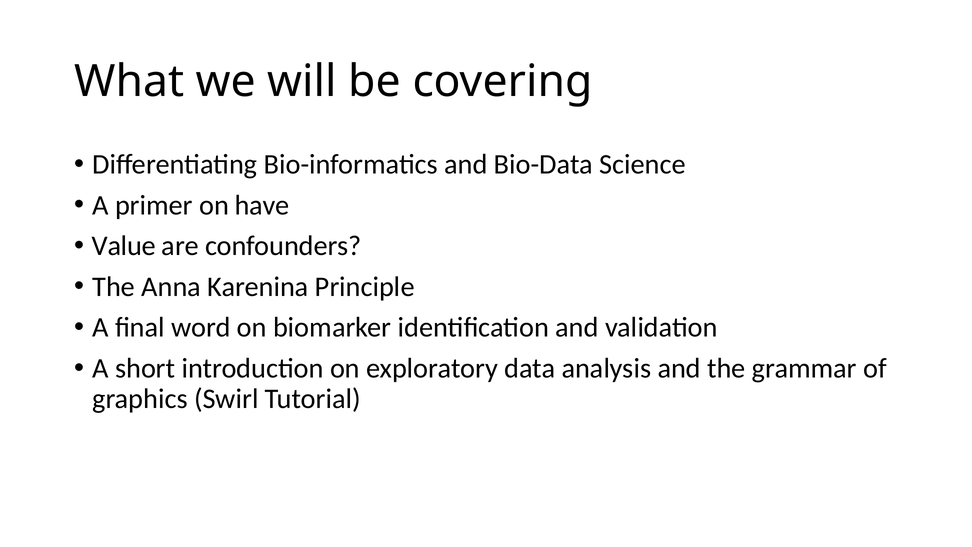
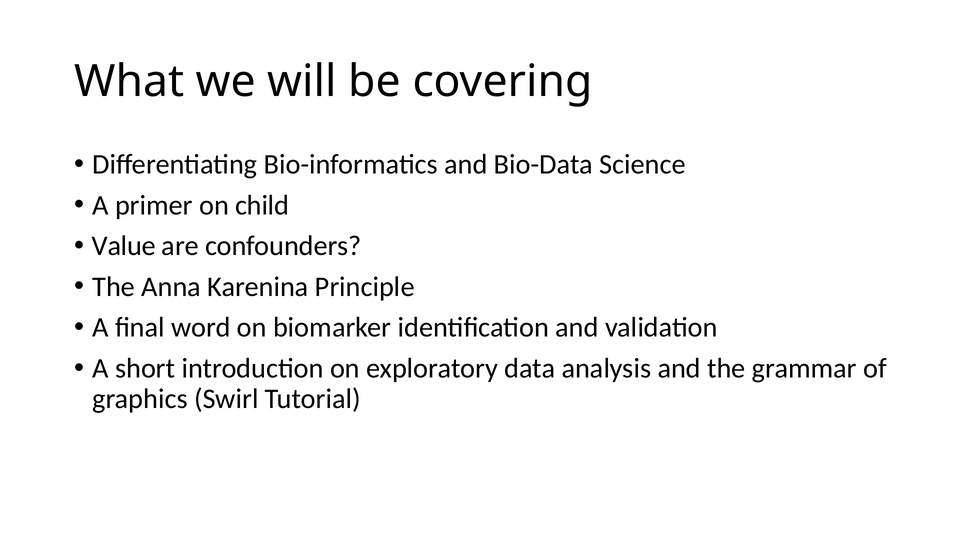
have: have -> child (262, 205)
